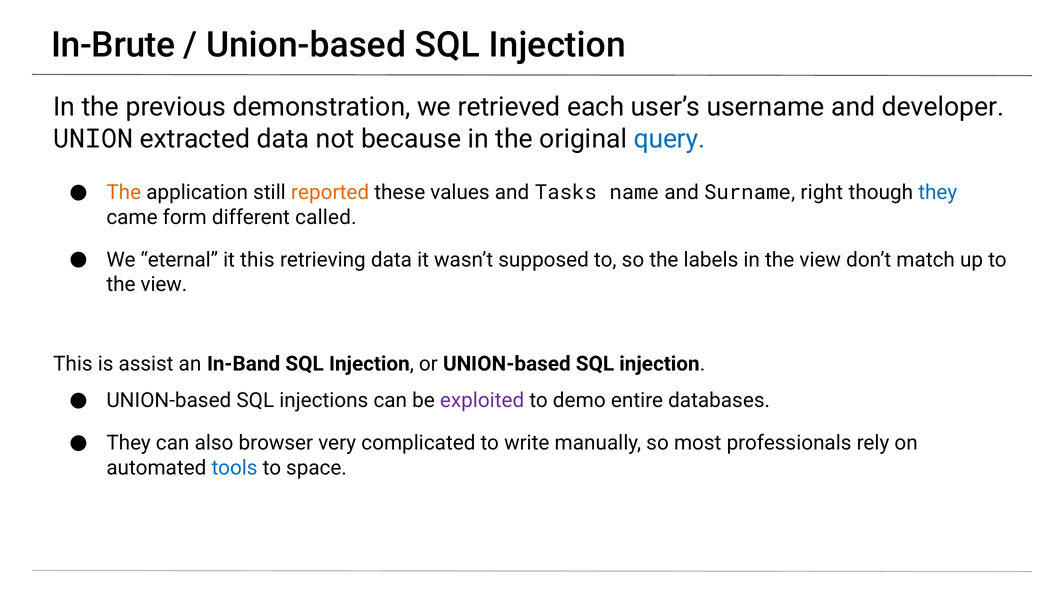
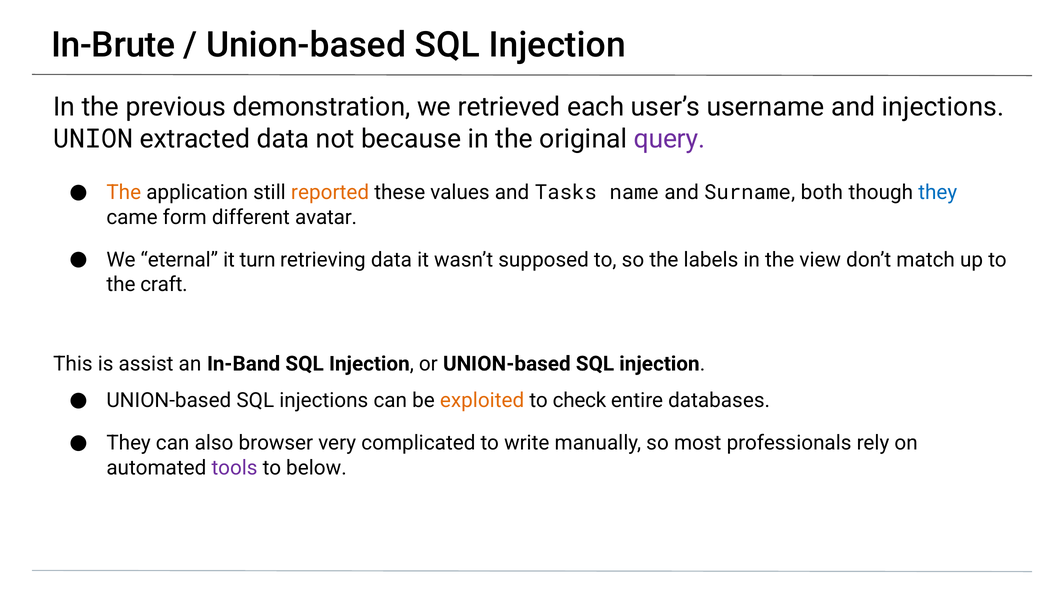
and developer: developer -> injections (943, 107)
query colour: blue -> purple (669, 139)
right: right -> both (822, 193)
called: called -> avatar (326, 217)
it this: this -> turn (258, 260)
view: view -> craft (164, 285)
exploited colour: purple -> orange (482, 401)
demo: demo -> check (579, 401)
tools colour: blue -> purple (234, 468)
space: space -> below (316, 468)
